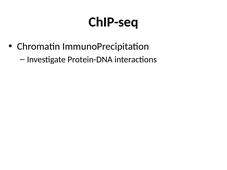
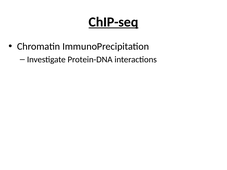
ChIP-seq underline: none -> present (113, 22)
